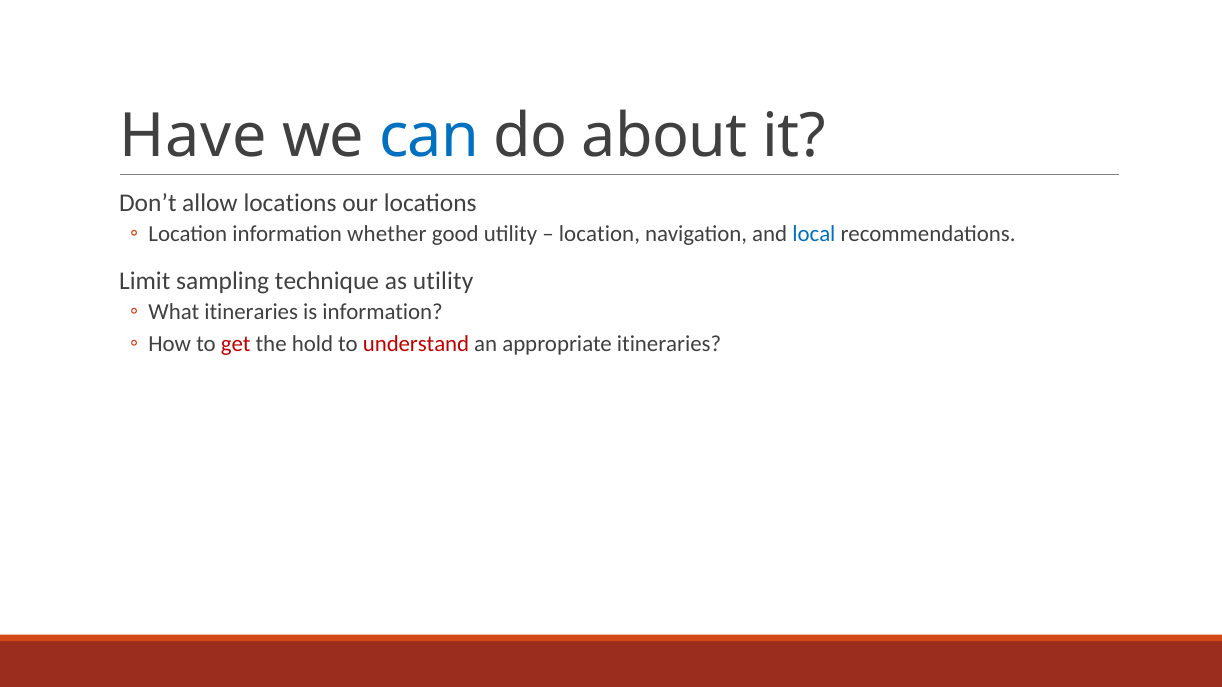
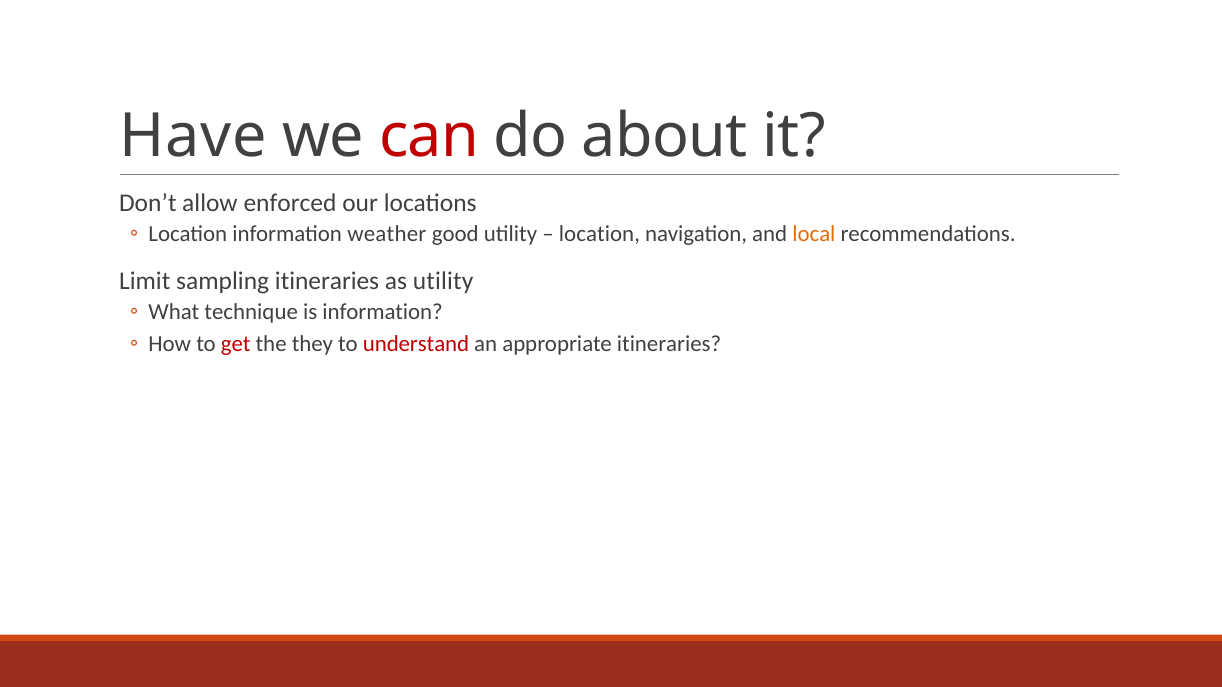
can colour: blue -> red (429, 137)
allow locations: locations -> enforced (290, 203)
whether: whether -> weather (387, 234)
local colour: blue -> orange (814, 234)
sampling technique: technique -> itineraries (327, 281)
What itineraries: itineraries -> technique (251, 312)
hold: hold -> they (312, 345)
